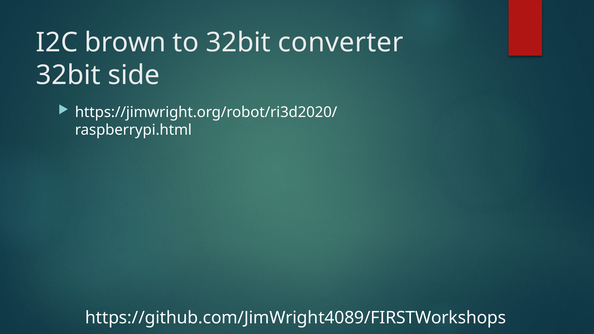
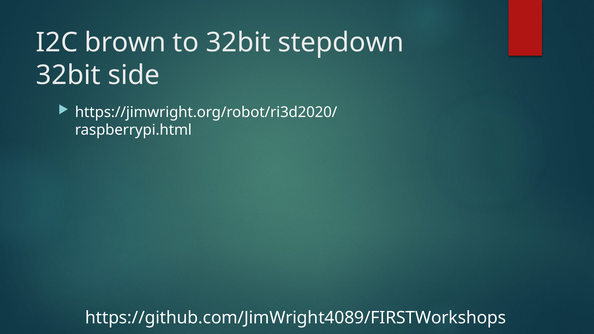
converter: converter -> stepdown (341, 43)
